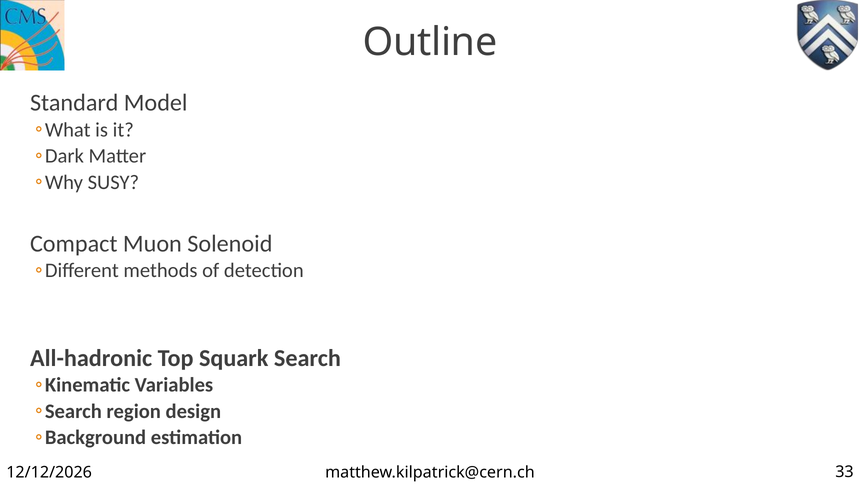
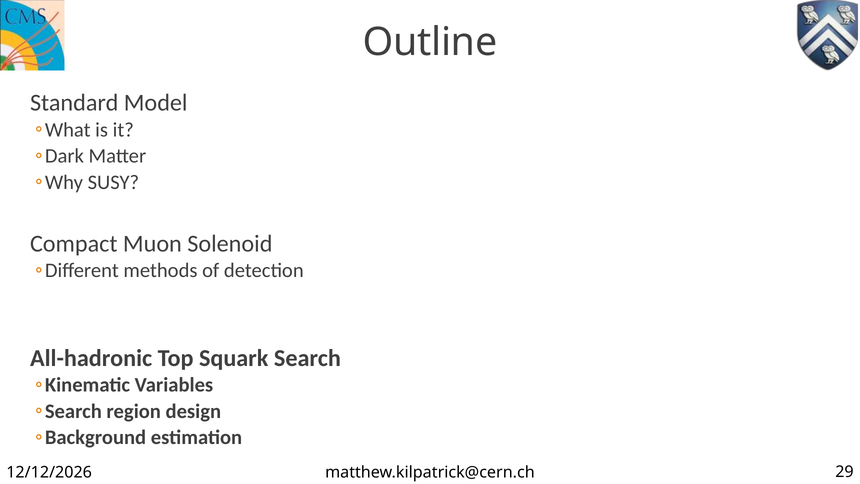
33: 33 -> 29 (844, 472)
